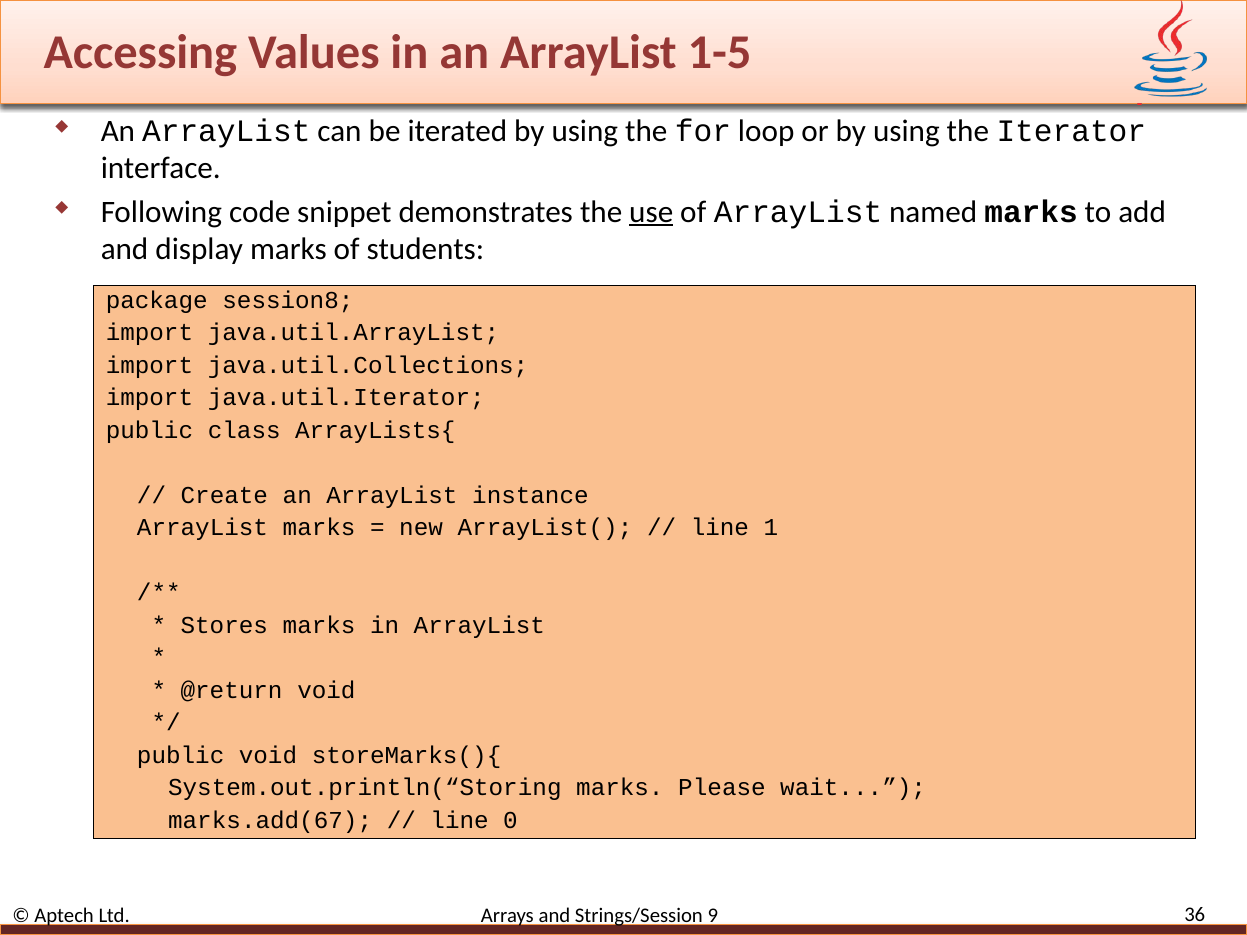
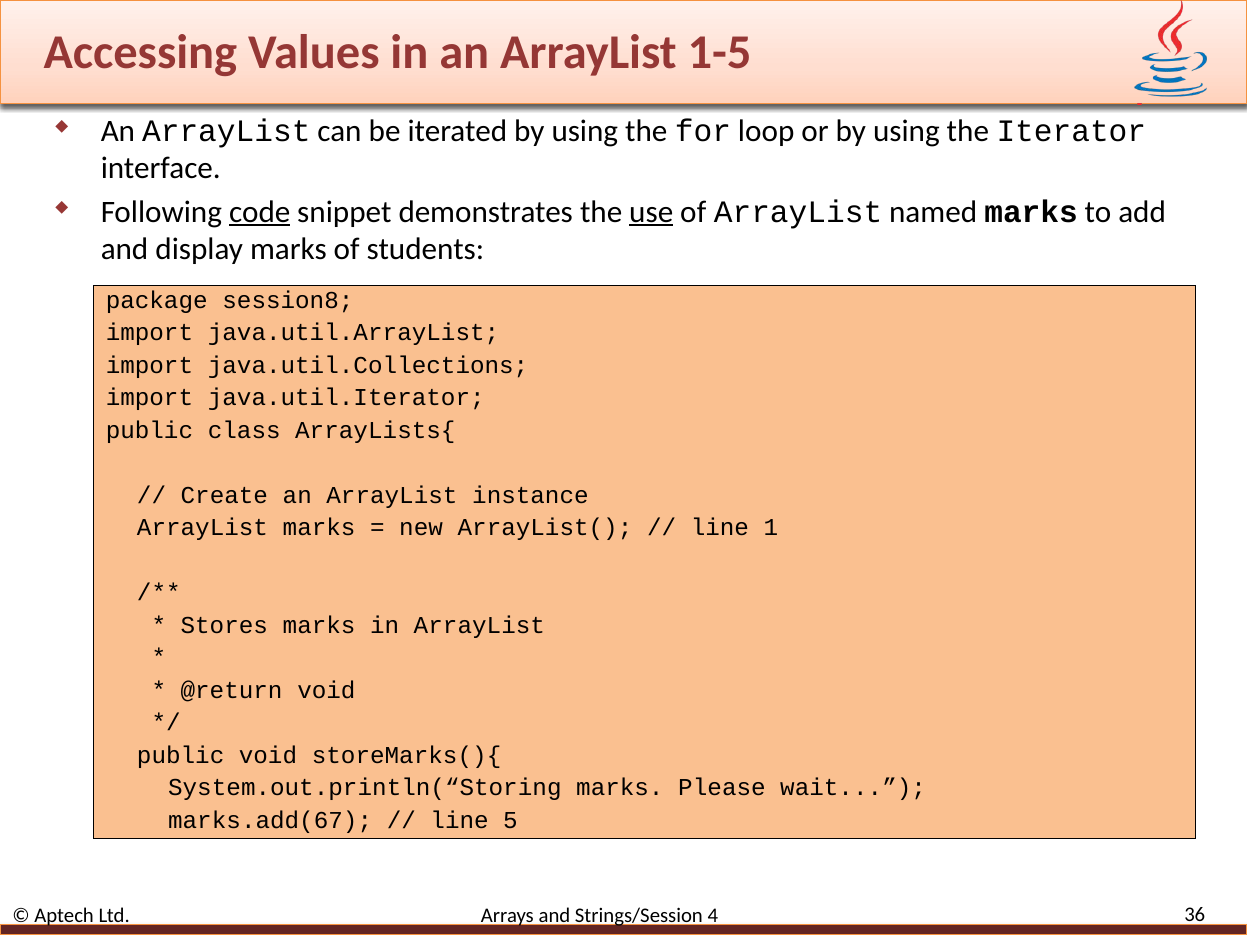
code underline: none -> present (260, 212)
0: 0 -> 5 (511, 820)
9: 9 -> 4 (713, 916)
